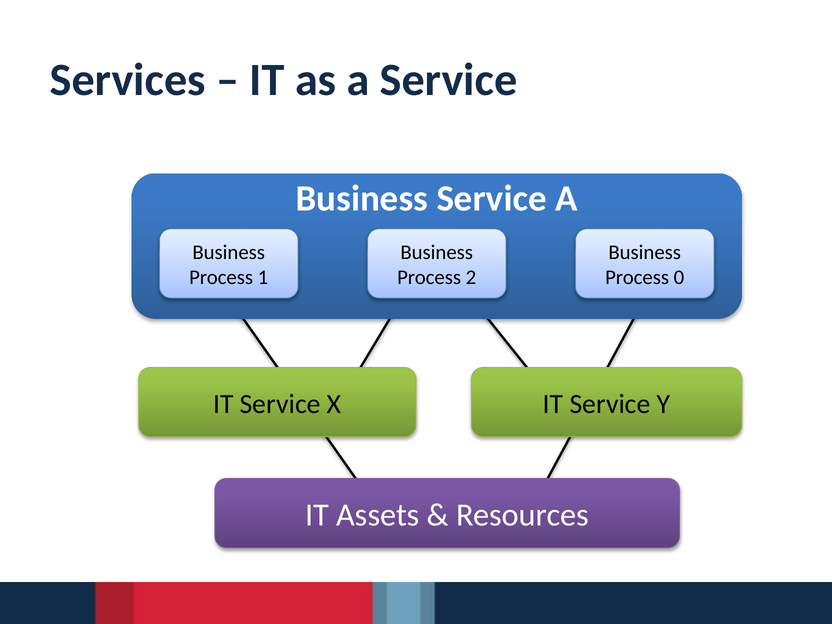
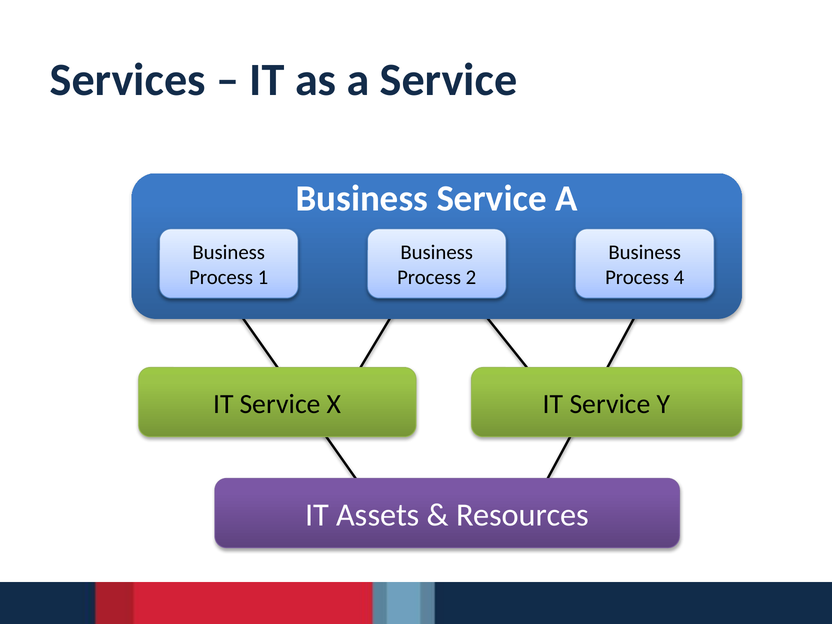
0: 0 -> 4 (679, 277)
